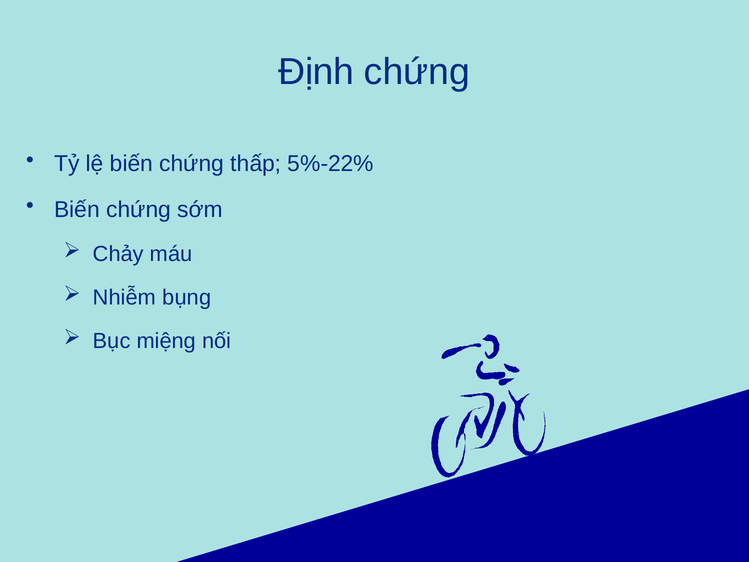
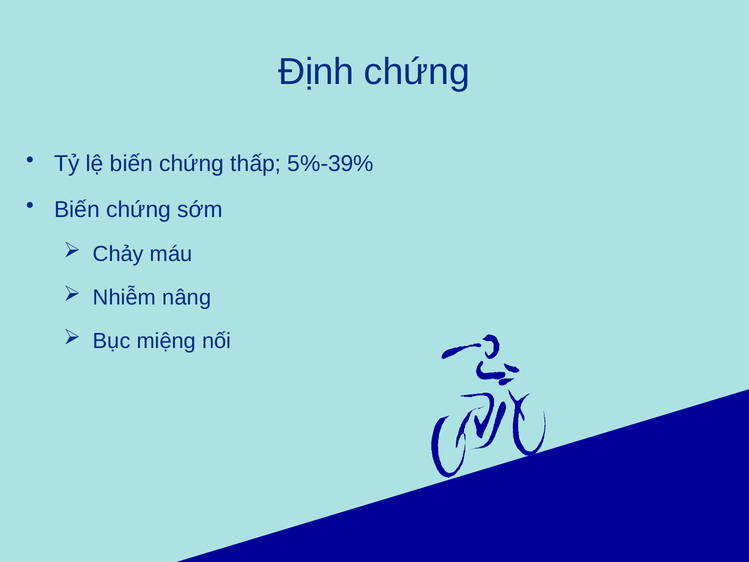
5%-22%: 5%-22% -> 5%-39% (331, 164)
bụng: bụng -> nâng (187, 297)
